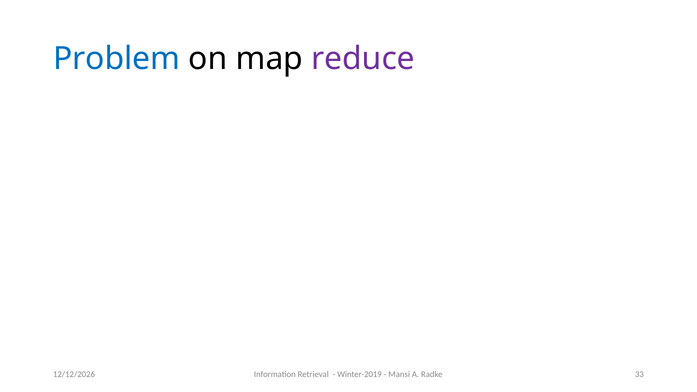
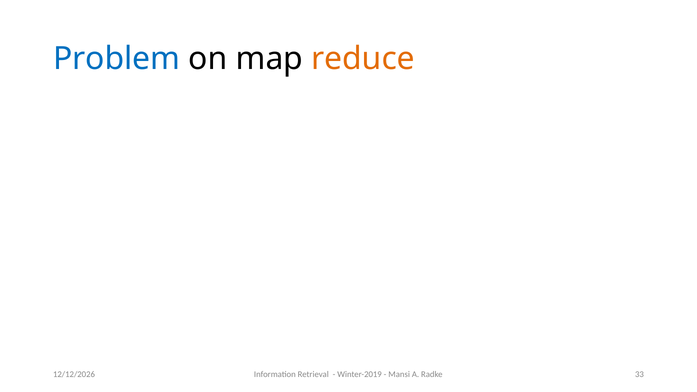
reduce colour: purple -> orange (363, 59)
